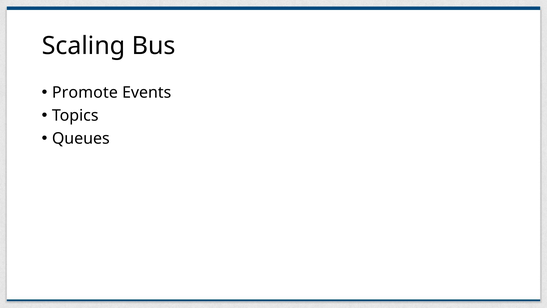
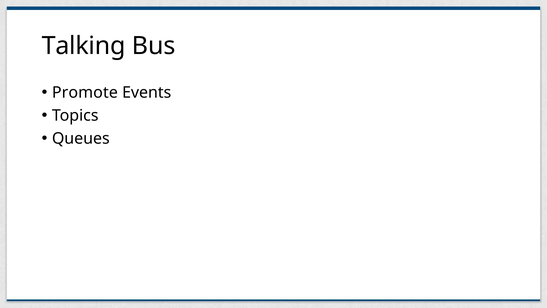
Scaling: Scaling -> Talking (84, 46)
